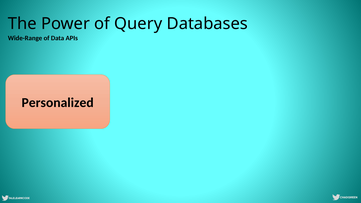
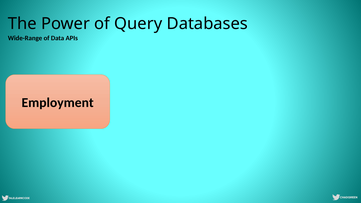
Personalized: Personalized -> Employment (58, 103)
